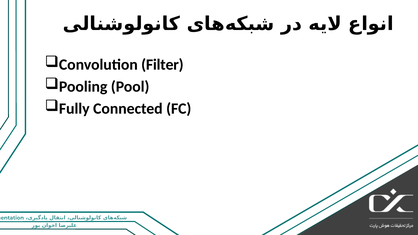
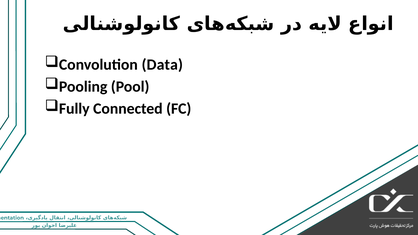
Convolution Filter: Filter -> Data (162, 65)
